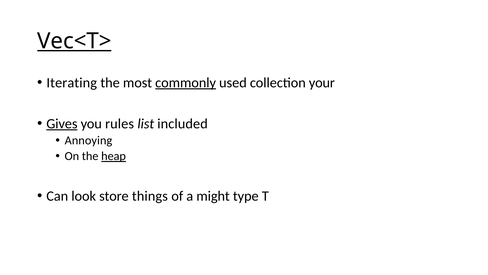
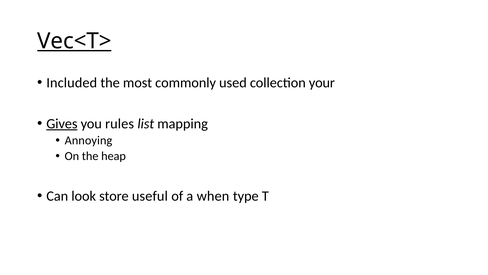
Iterating: Iterating -> Included (72, 83)
commonly underline: present -> none (186, 83)
included: included -> mapping (183, 123)
heap underline: present -> none (114, 156)
things: things -> useful (150, 196)
might: might -> when (213, 196)
